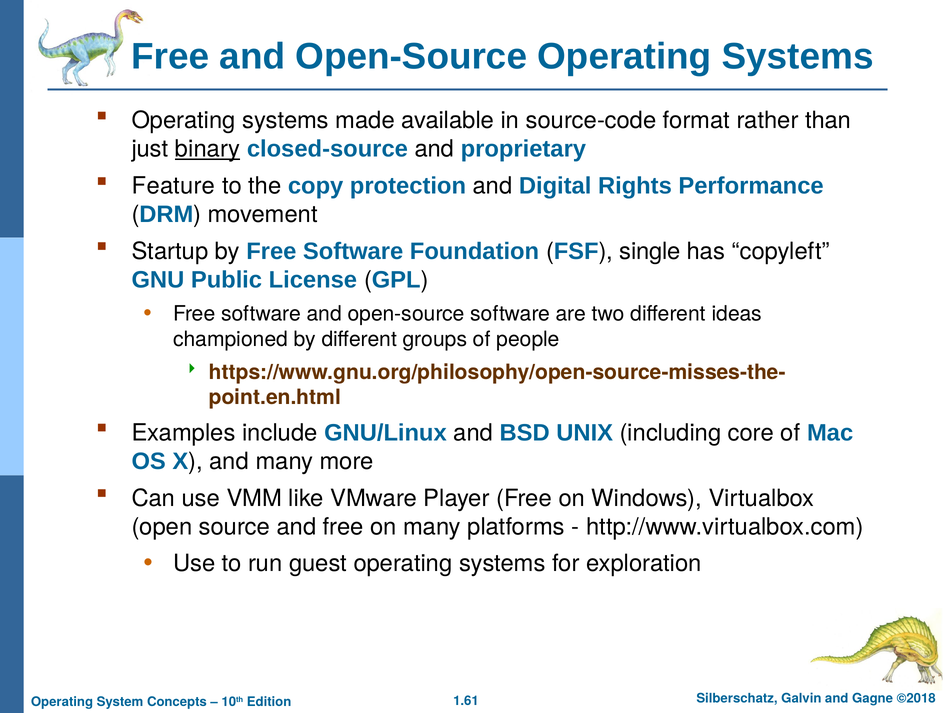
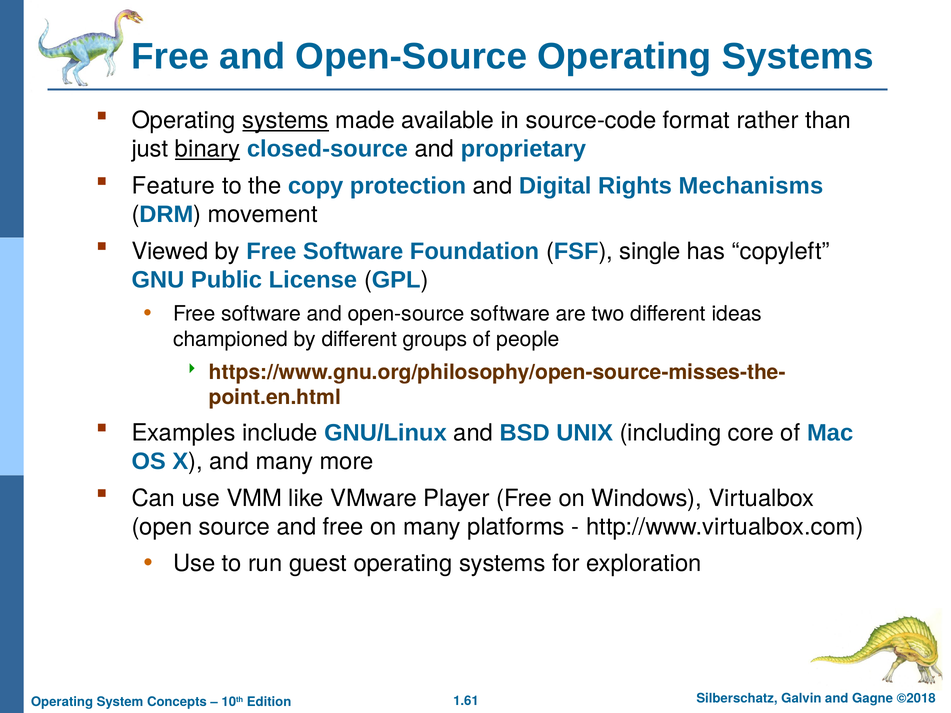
systems underline: none -> present (286, 121)
Performance: Performance -> Mechanisms (751, 186)
Startup: Startup -> Viewed (170, 251)
